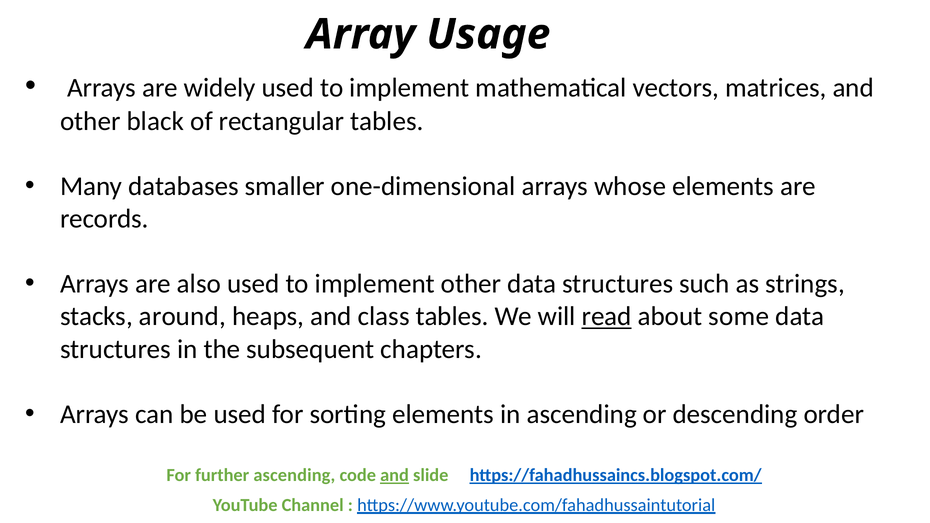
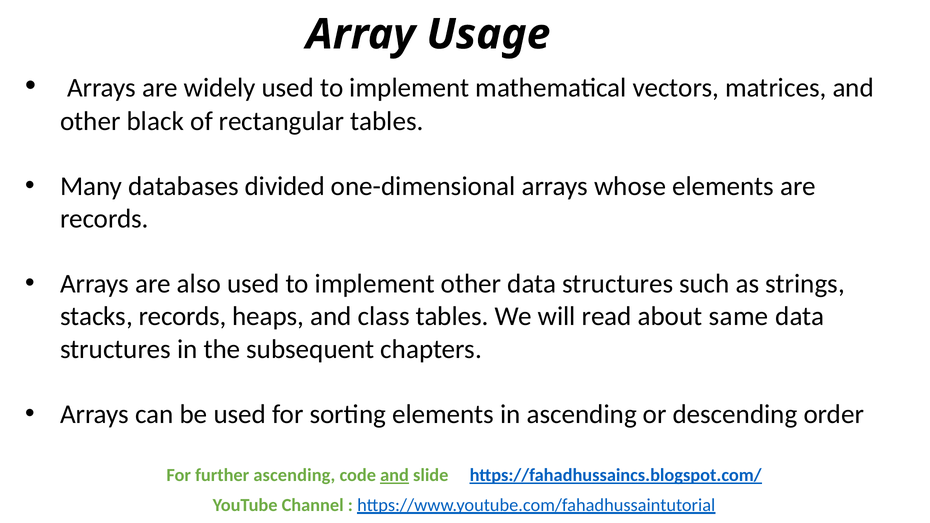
smaller: smaller -> divided (285, 186)
stacks around: around -> records (183, 317)
read underline: present -> none (607, 317)
some: some -> same (739, 317)
